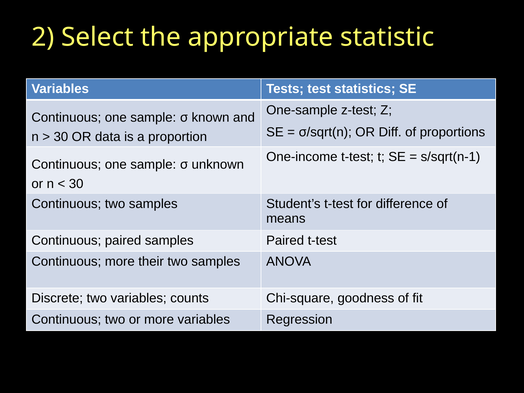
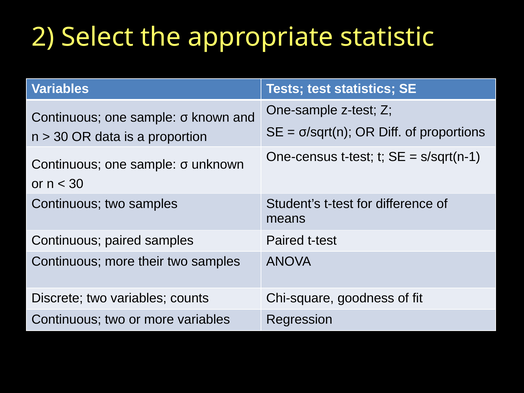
One-income: One-income -> One-census (302, 157)
